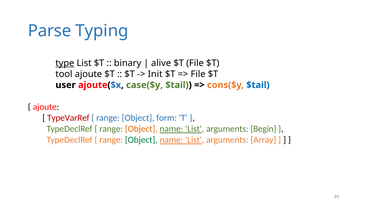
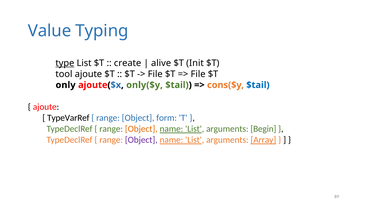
Parse: Parse -> Value (50, 31)
binary: binary -> create (128, 63)
$T File: File -> Init (195, 63)
Init: Init -> File (155, 74)
user: user -> only (66, 85)
case($y: case($y -> only($y (144, 85)
TypeVarRef colour: red -> black (68, 118)
Object colour: green -> purple (141, 140)
Array underline: none -> present (263, 140)
